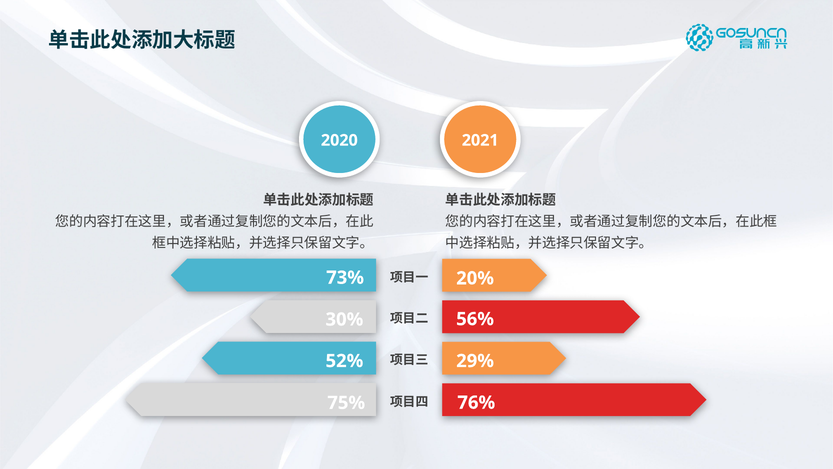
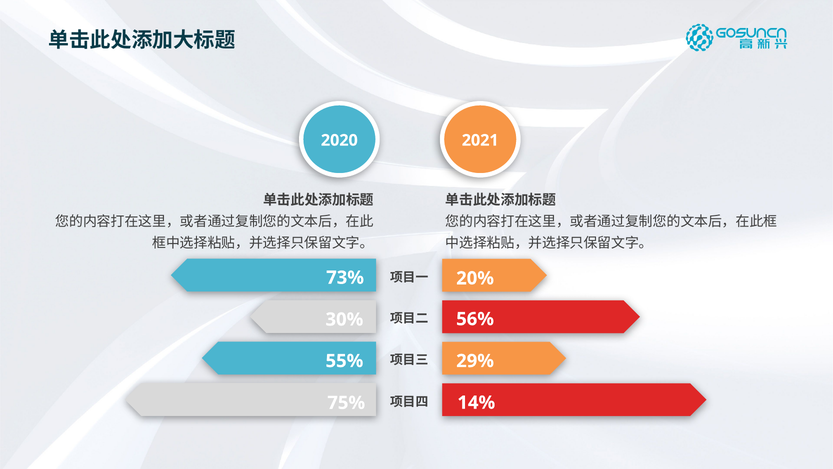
52%: 52% -> 55% (344, 361)
76%: 76% -> 14% (476, 402)
